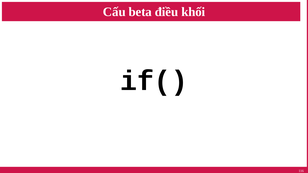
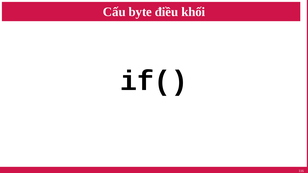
beta: beta -> byte (140, 12)
